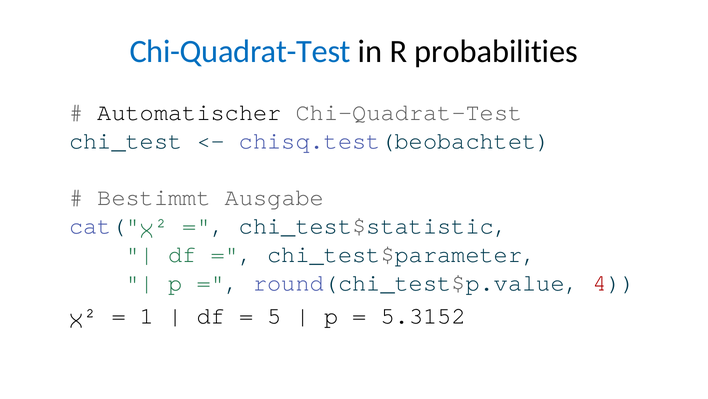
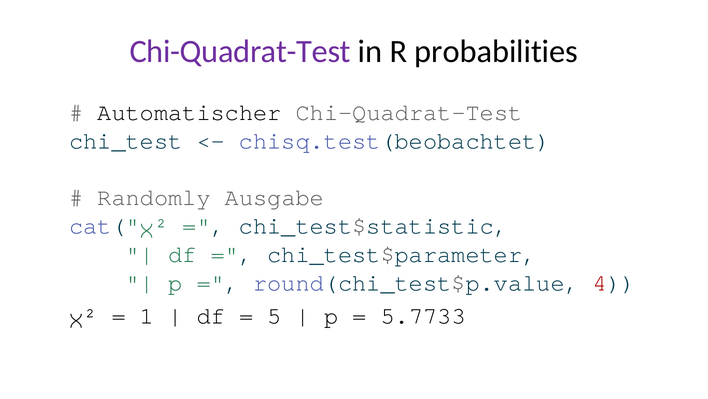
Chi-Quadrat-Test colour: blue -> purple (240, 51)
Bestimmt: Bestimmt -> Randomly (154, 197)
5.3152: 5.3152 -> 5.7733 (423, 315)
